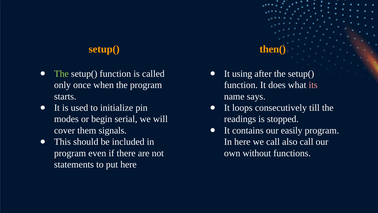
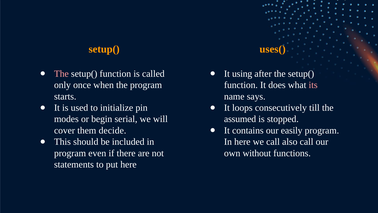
then(: then( -> uses( (273, 49)
The colour: light green -> pink (61, 74)
readings: readings -> assumed (240, 119)
signals: signals -> decide (113, 130)
